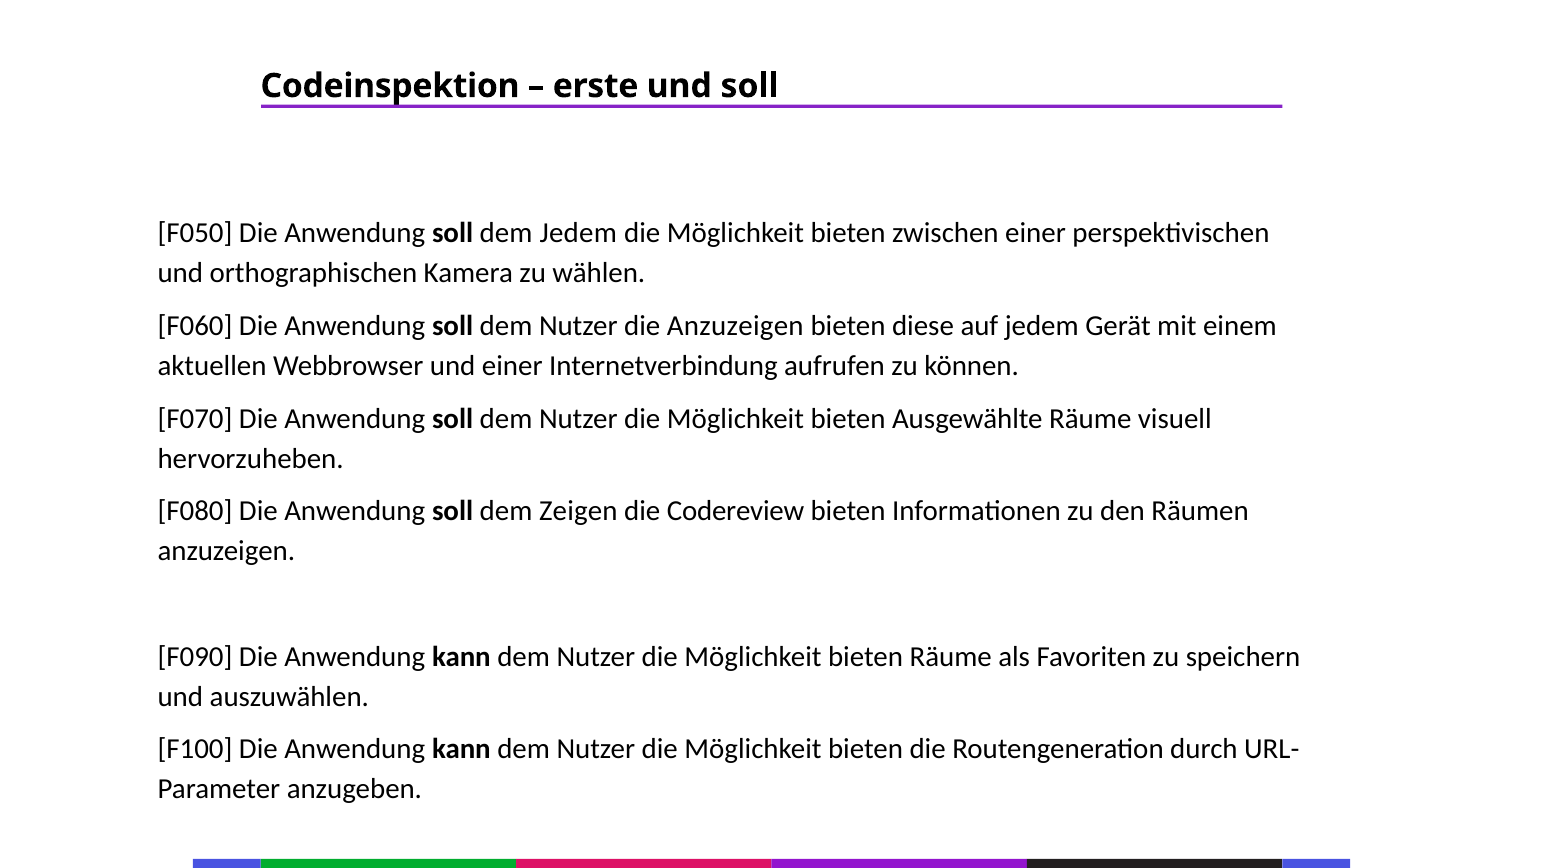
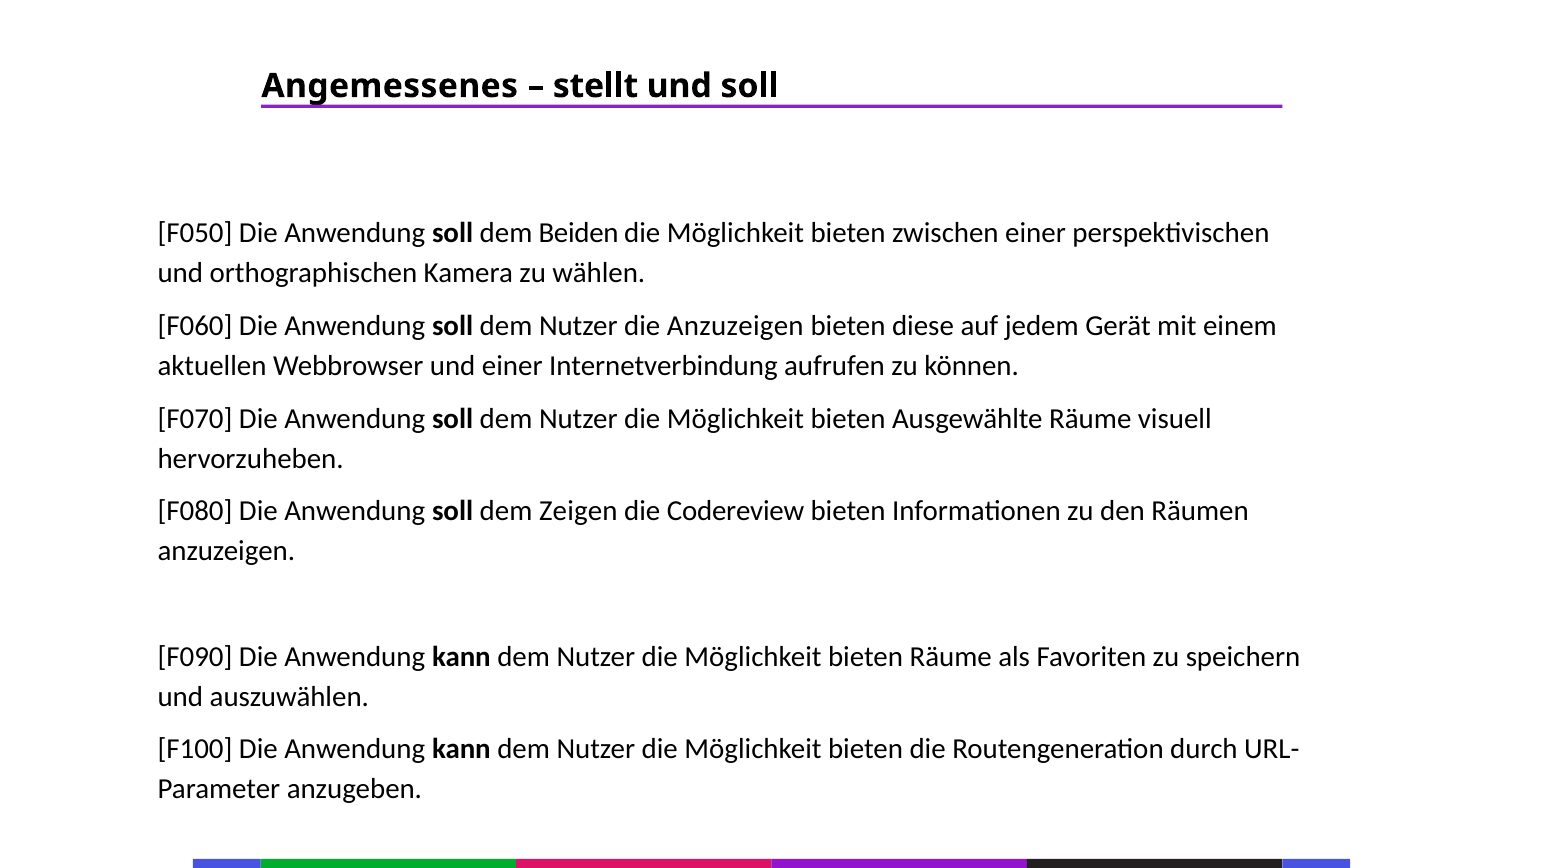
Codeinspektion: Codeinspektion -> Angemessenes (390, 86)
erste: erste -> stellt (596, 86)
dem Jedem: Jedem -> Beiden (579, 233)
